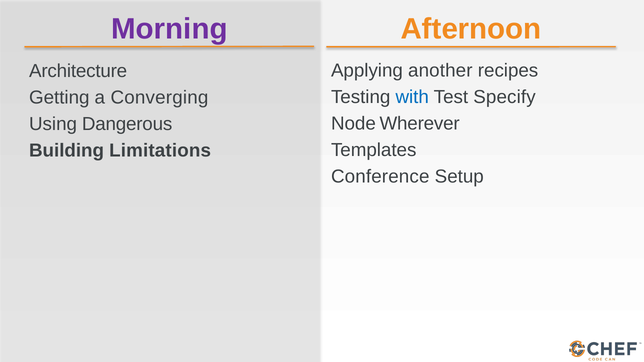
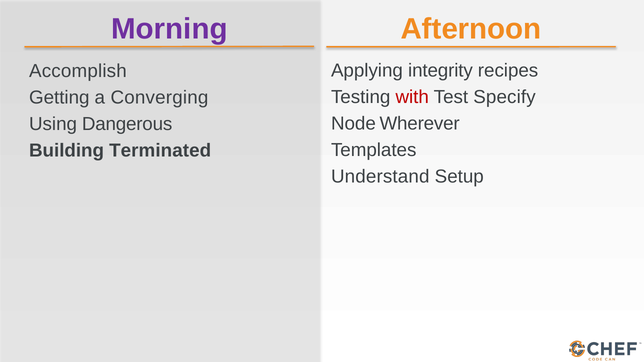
another: another -> integrity (440, 71)
Architecture: Architecture -> Accomplish (78, 71)
with colour: blue -> red (412, 97)
Limitations: Limitations -> Terminated (160, 151)
Conference: Conference -> Understand (380, 177)
